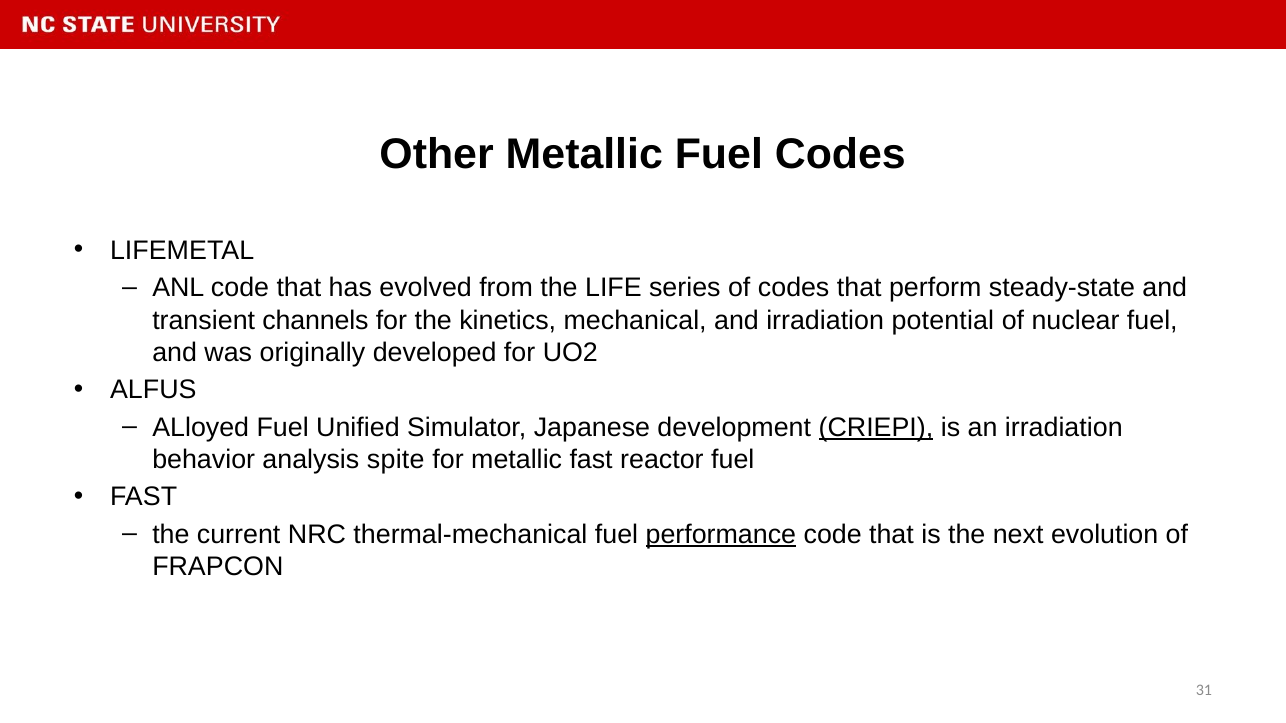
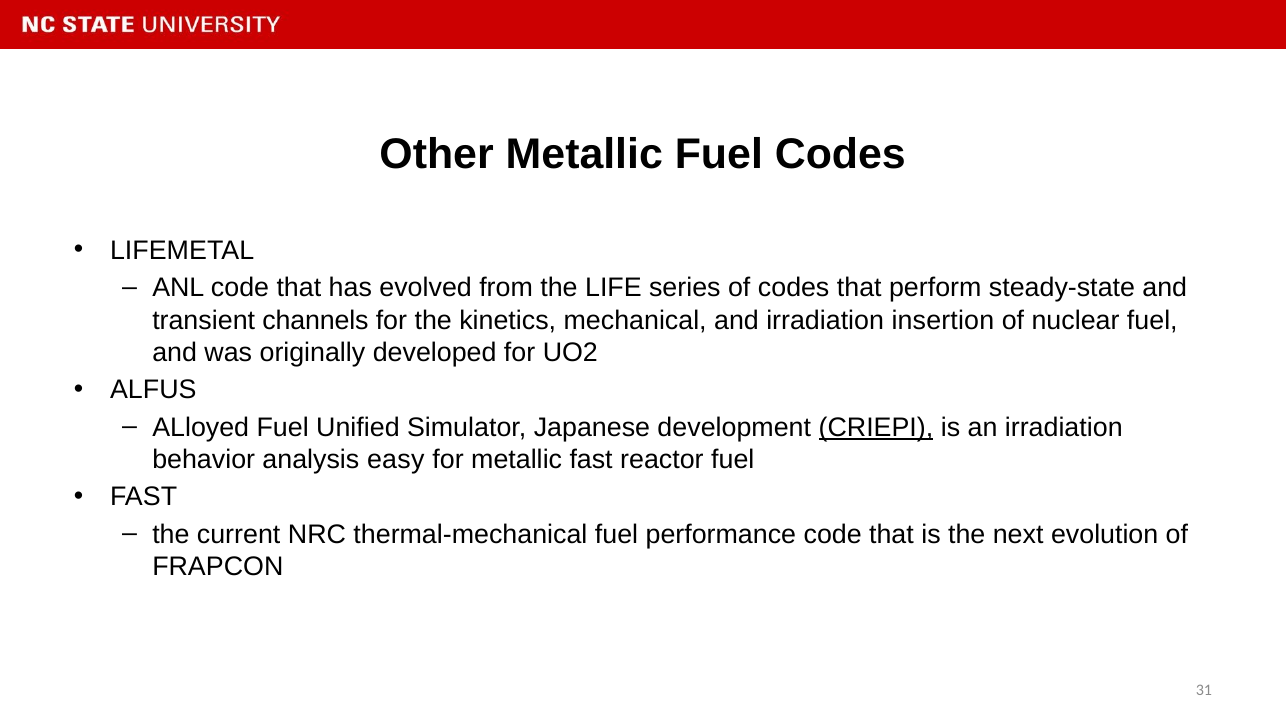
potential: potential -> insertion (943, 320)
spite: spite -> easy (396, 460)
performance underline: present -> none (721, 535)
